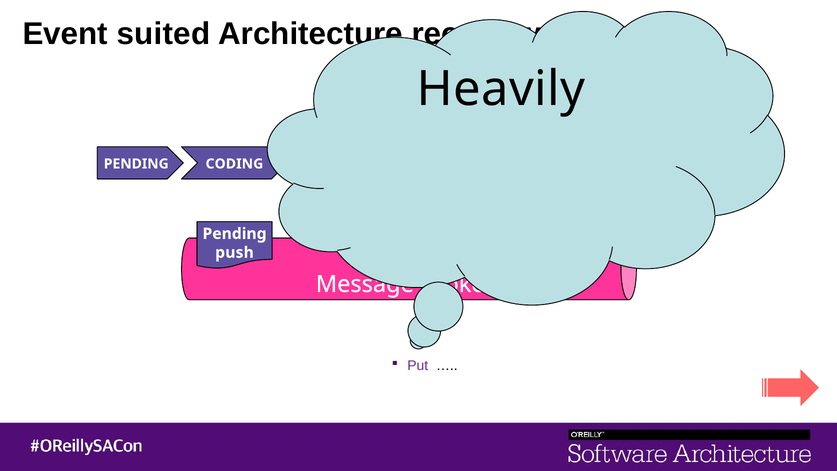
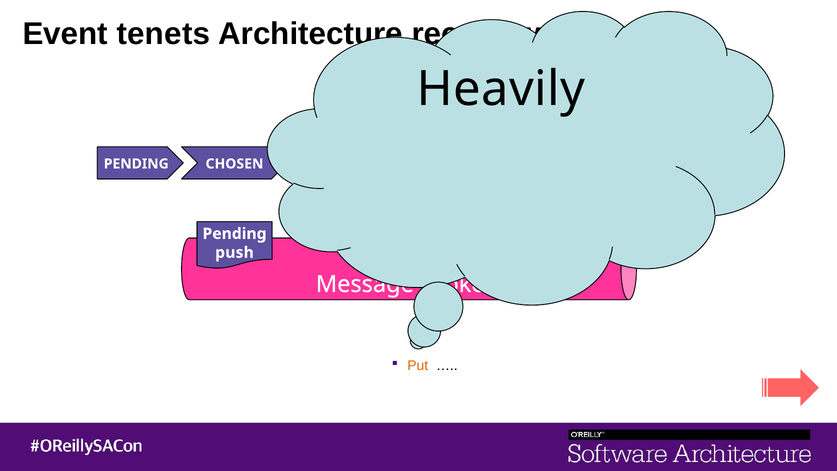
suited: suited -> tenets (163, 34)
CODING: CODING -> CHOSEN (234, 164)
Put colour: purple -> orange (418, 365)
